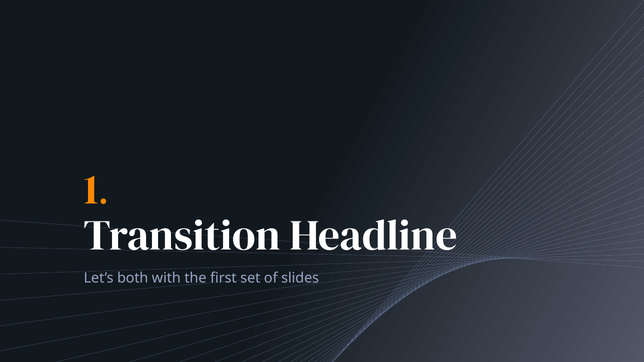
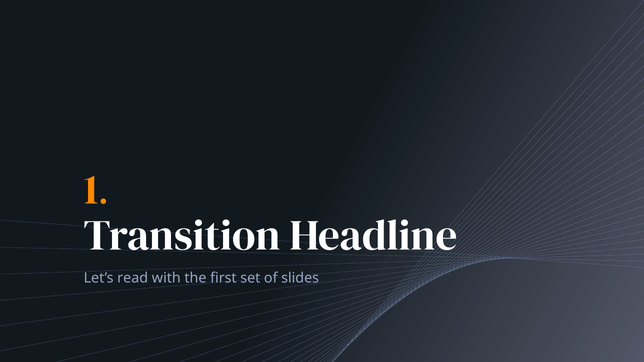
both: both -> read (133, 278)
